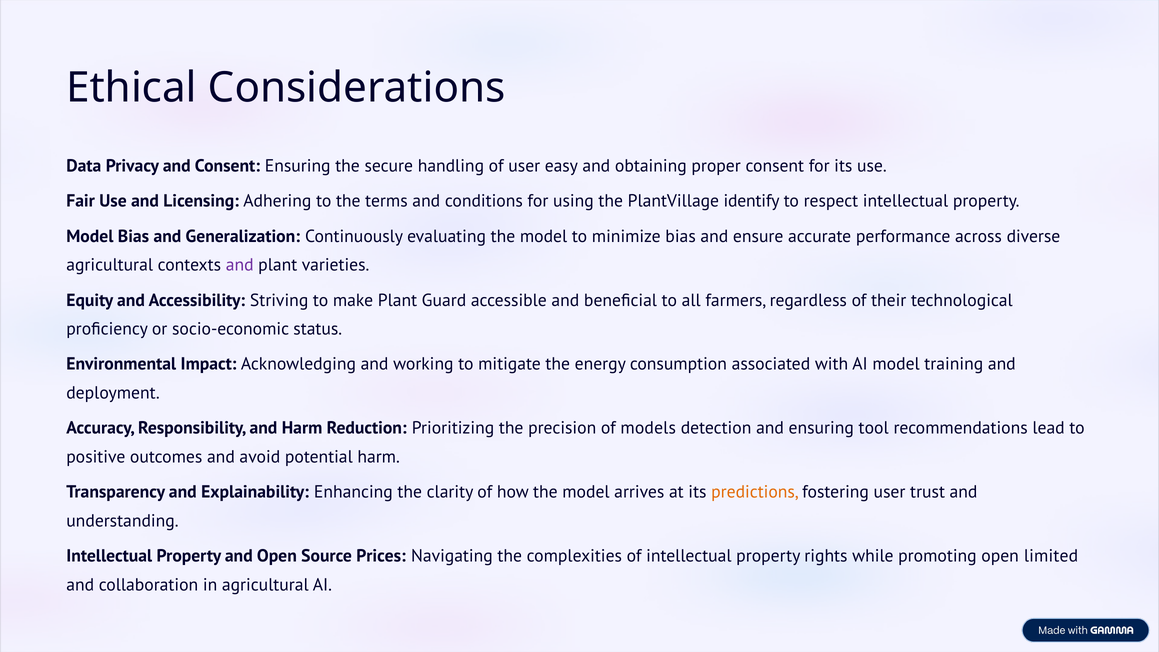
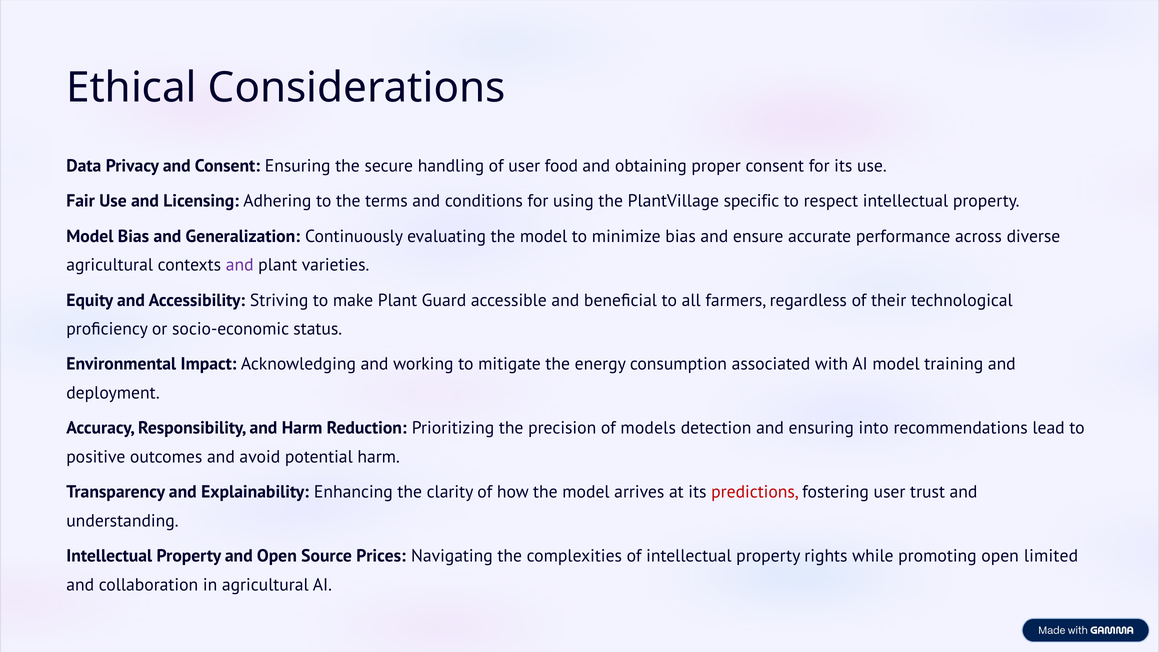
easy: easy -> food (561, 166)
identify: identify -> specific (752, 201)
tool: tool -> into (874, 428)
predictions colour: orange -> red (755, 492)
